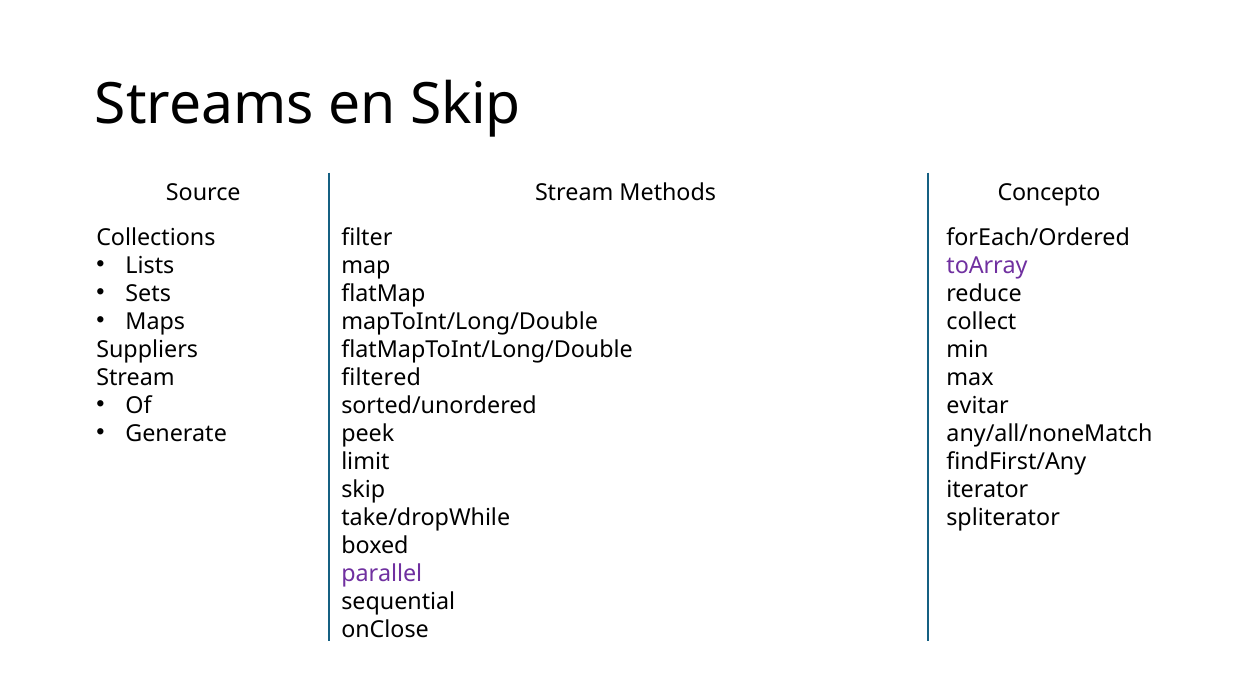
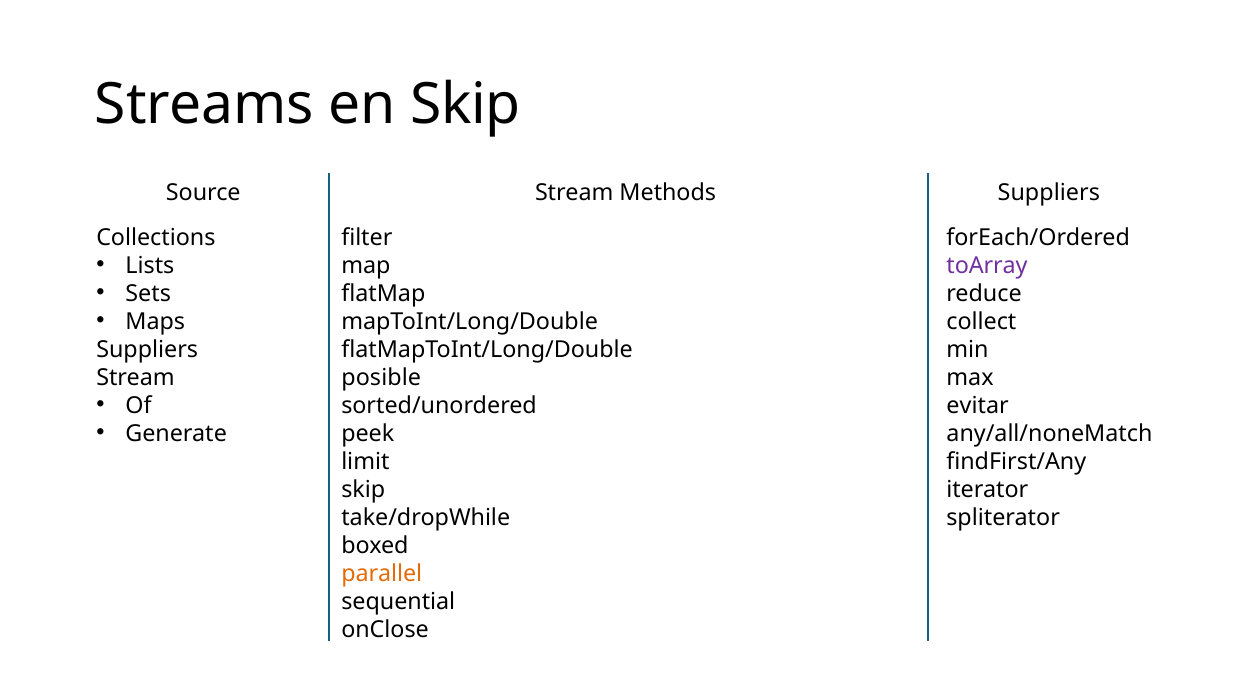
Methods Concepto: Concepto -> Suppliers (1049, 193)
filtered: filtered -> posible (381, 377)
parallel colour: purple -> orange (382, 573)
